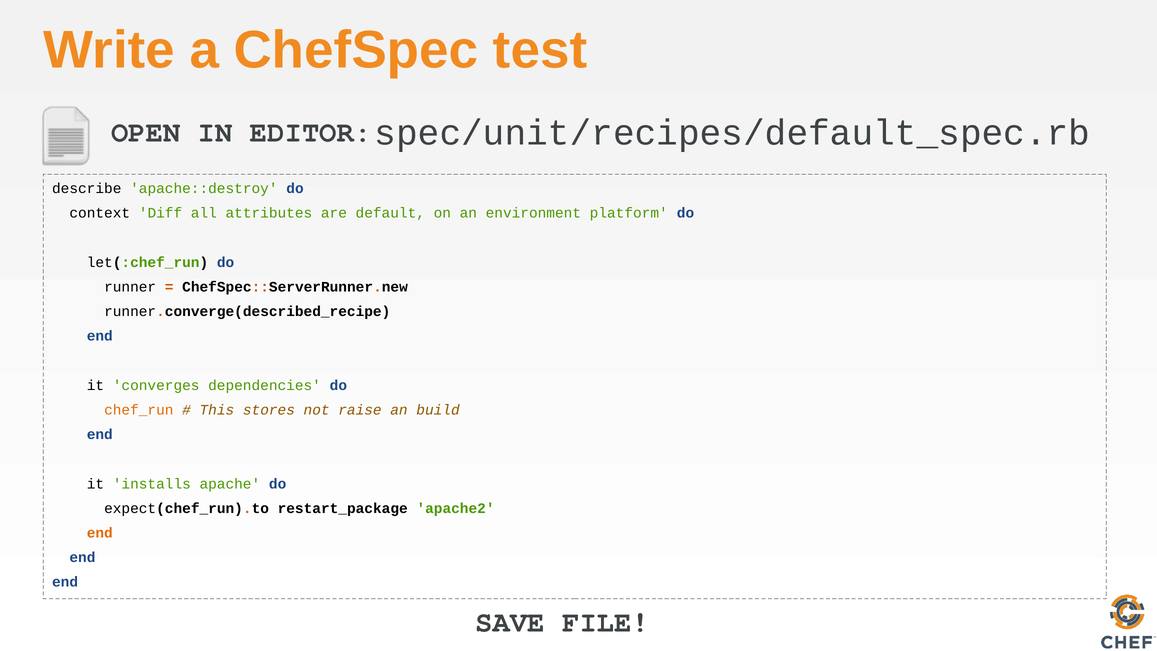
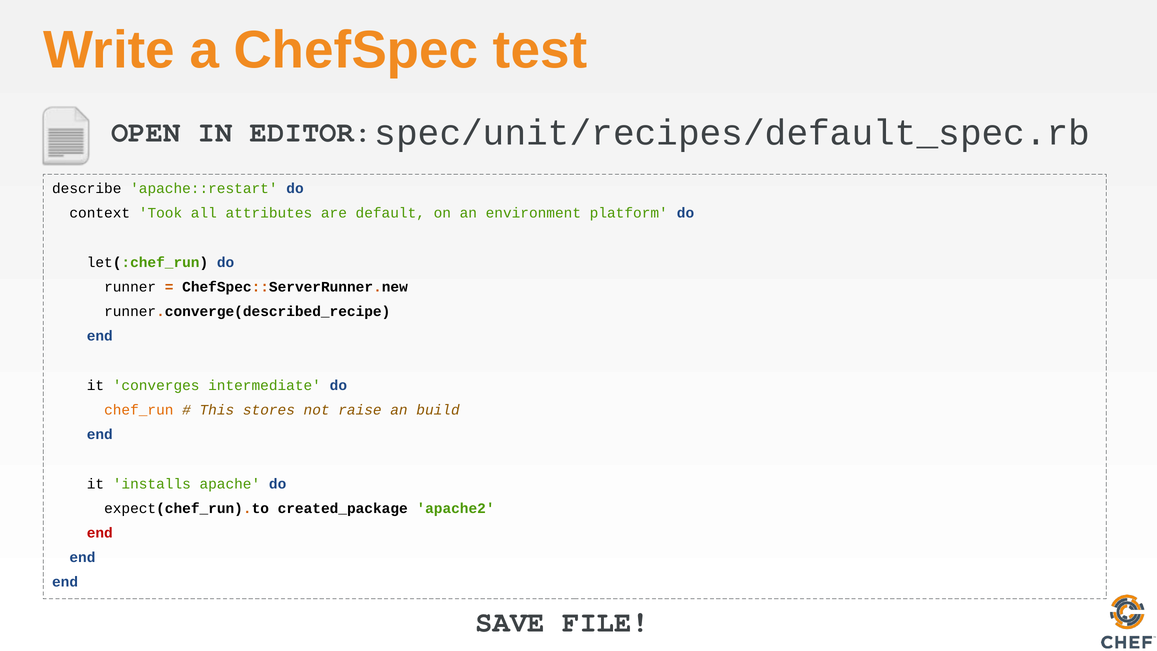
apache::destroy: apache::destroy -> apache::restart (204, 188)
Diff: Diff -> Took (161, 213)
dependencies: dependencies -> intermediate (265, 385)
restart_package: restart_package -> created_package (343, 508)
end colour: orange -> red (100, 533)
